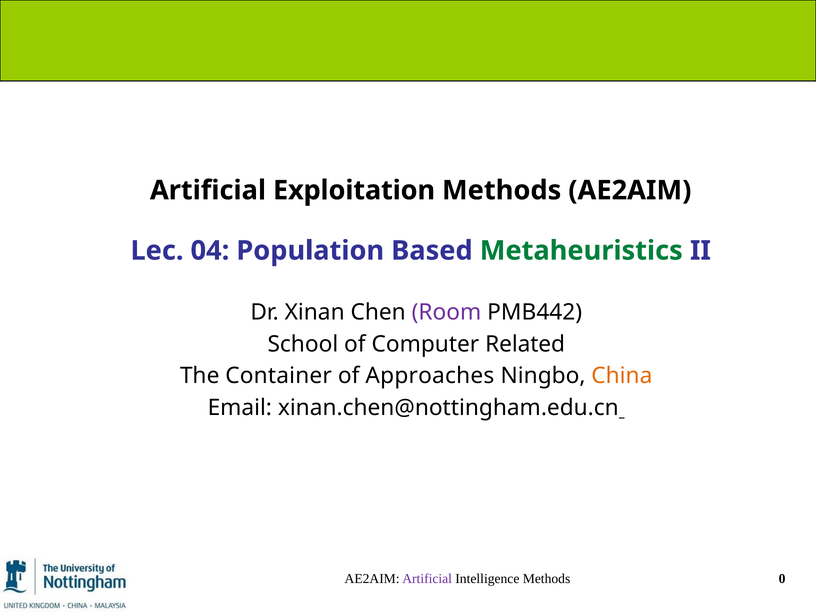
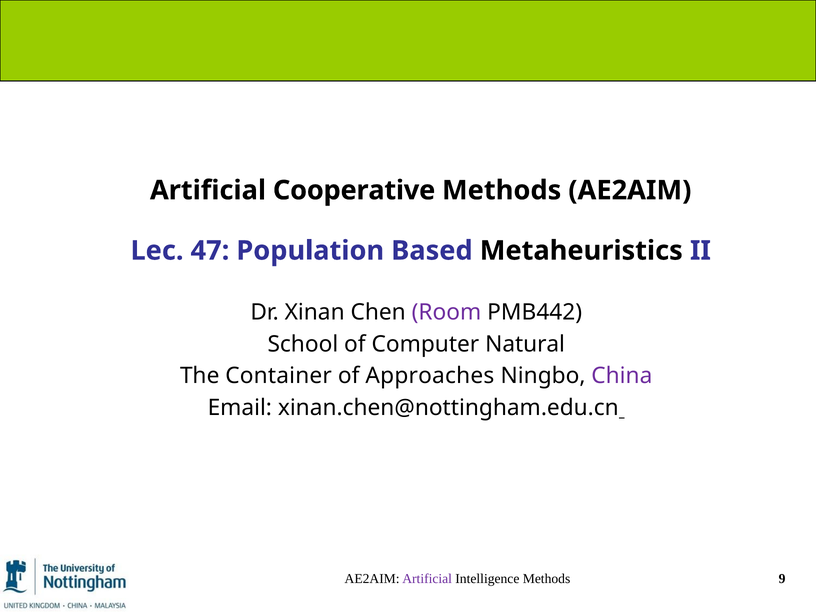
Exploitation: Exploitation -> Cooperative (354, 190)
04: 04 -> 47 (210, 251)
Metaheuristics colour: green -> black (581, 251)
Related: Related -> Natural (525, 344)
China colour: orange -> purple (622, 376)
0: 0 -> 9 (782, 579)
